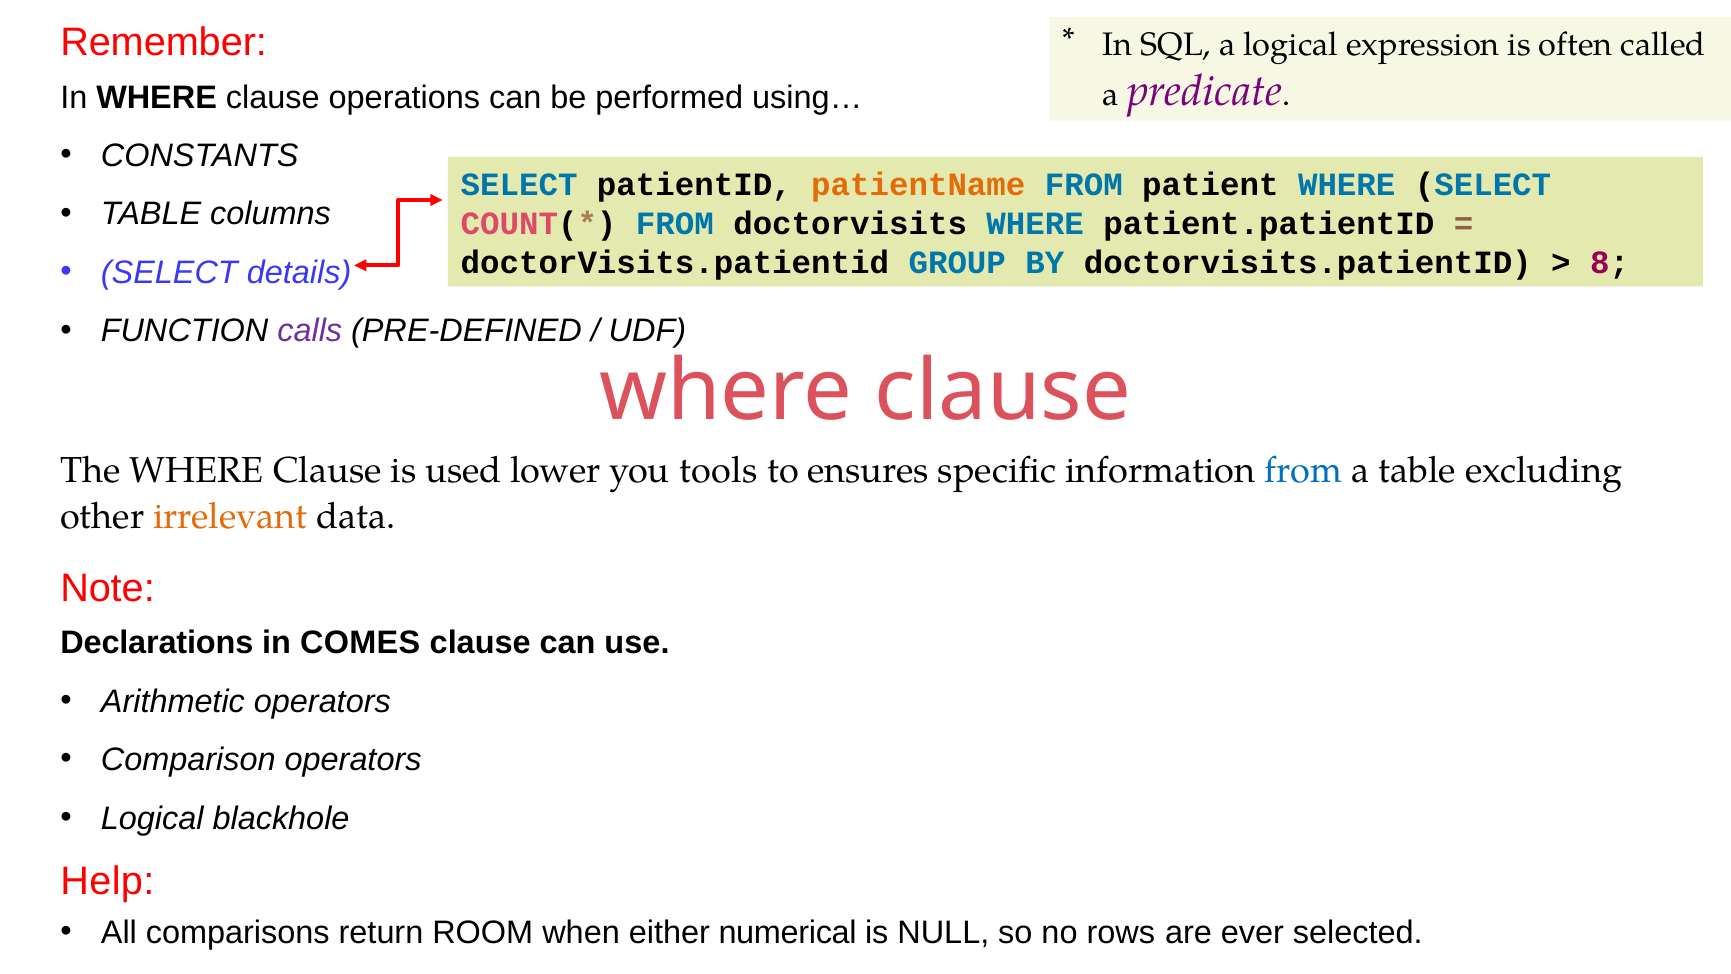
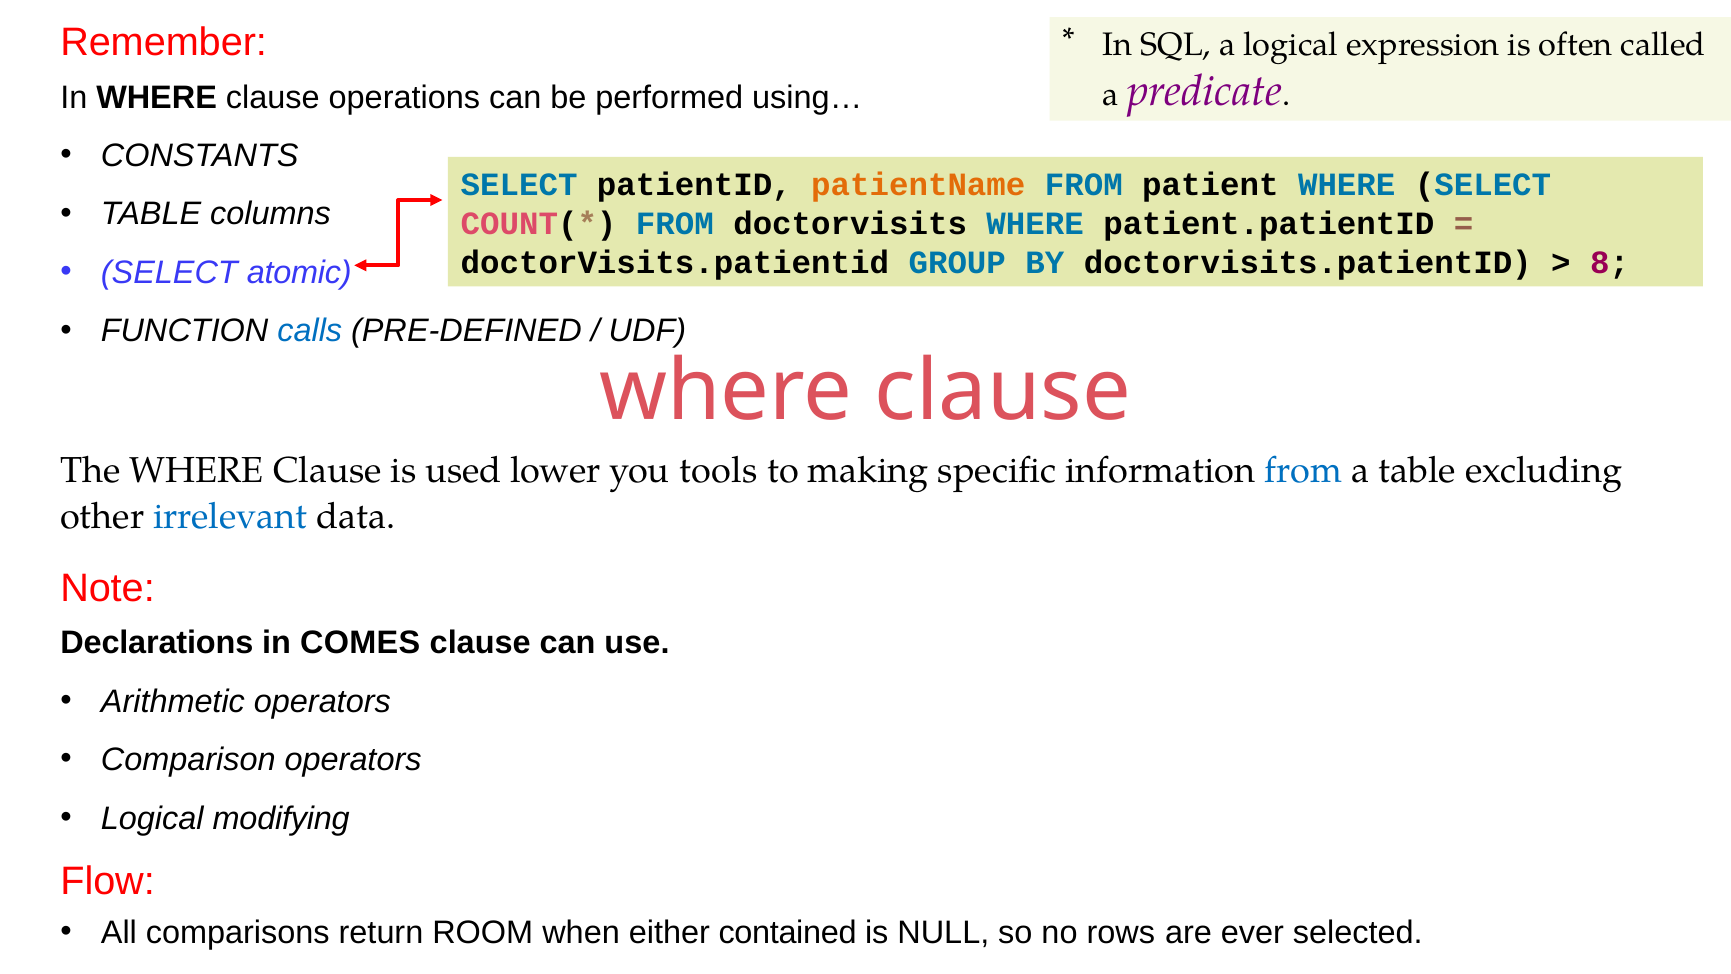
details: details -> atomic (299, 273)
calls colour: purple -> blue (310, 331)
ensures: ensures -> making (868, 471)
irrelevant colour: orange -> blue (230, 517)
blackhole: blackhole -> modifying (281, 818)
Help: Help -> Flow (108, 881)
numerical: numerical -> contained (788, 932)
